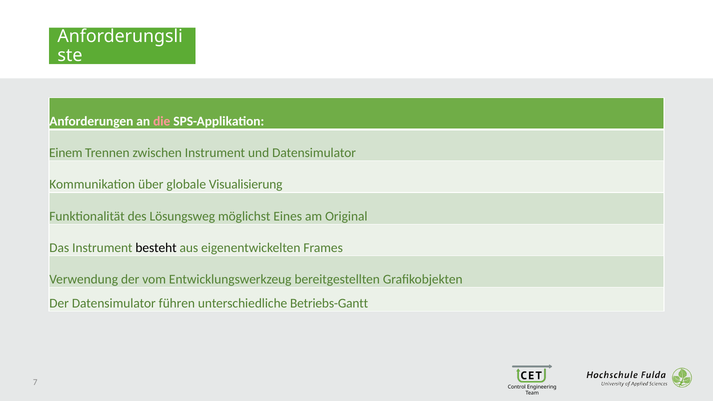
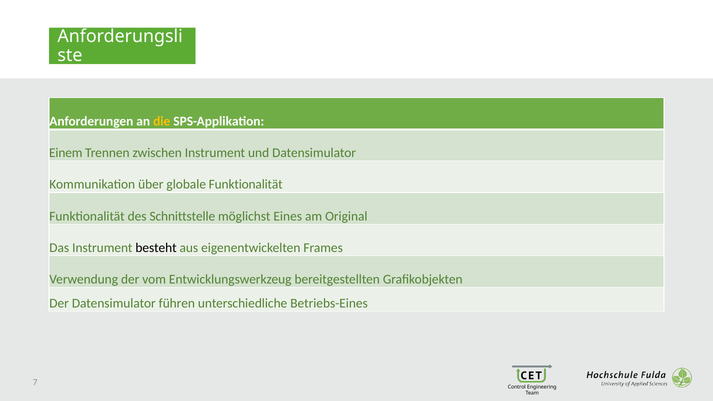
die colour: pink -> yellow (162, 121)
globale Visualisierung: Visualisierung -> Funktionalität (246, 185)
Lösungsweg: Lösungsweg -> Schnittstelle (182, 216)
Betriebs-Gantt: Betriebs-Gantt -> Betriebs-Eines (329, 303)
